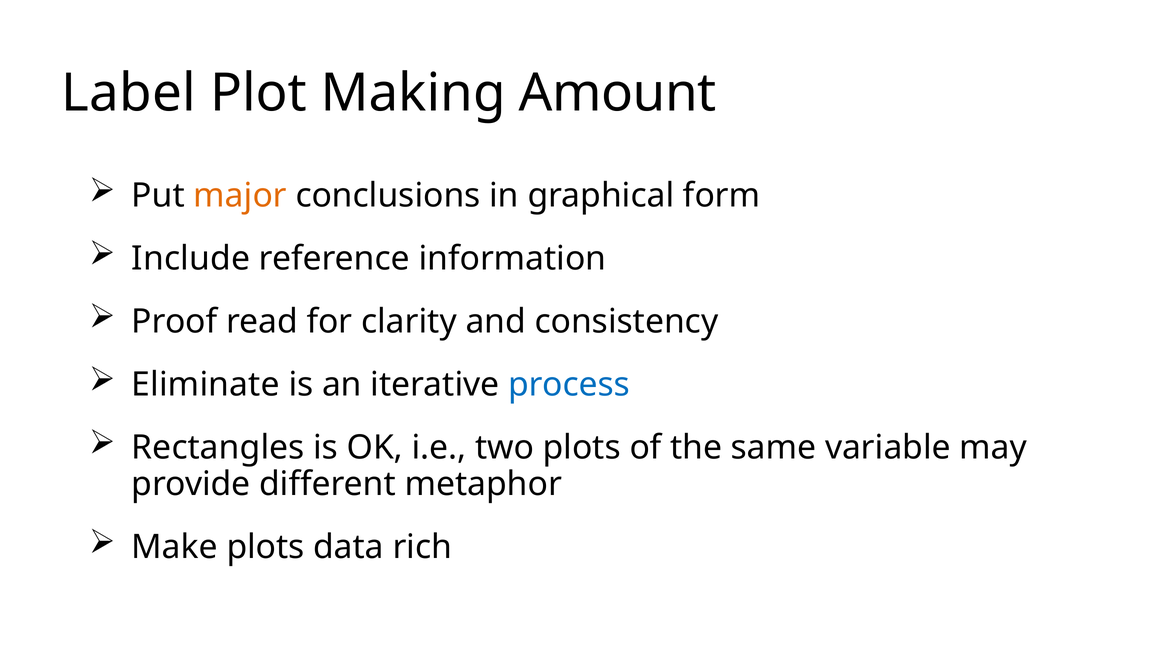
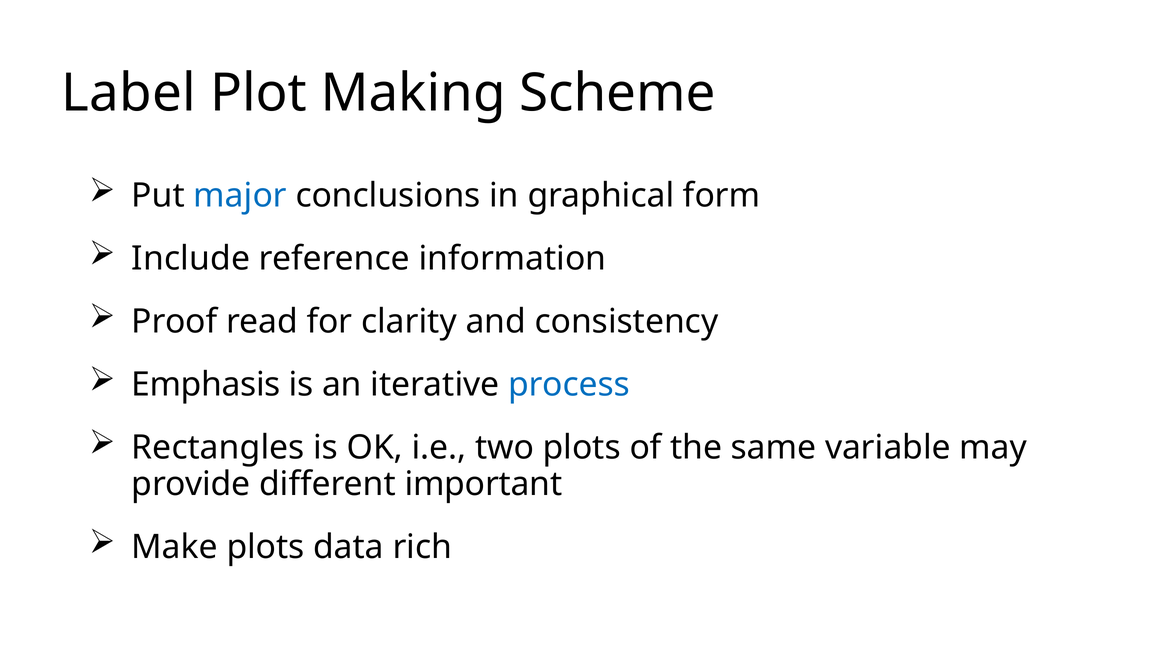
Amount: Amount -> Scheme (617, 93)
major colour: orange -> blue (240, 195)
Eliminate: Eliminate -> Emphasis (206, 384)
metaphor: metaphor -> important (483, 484)
